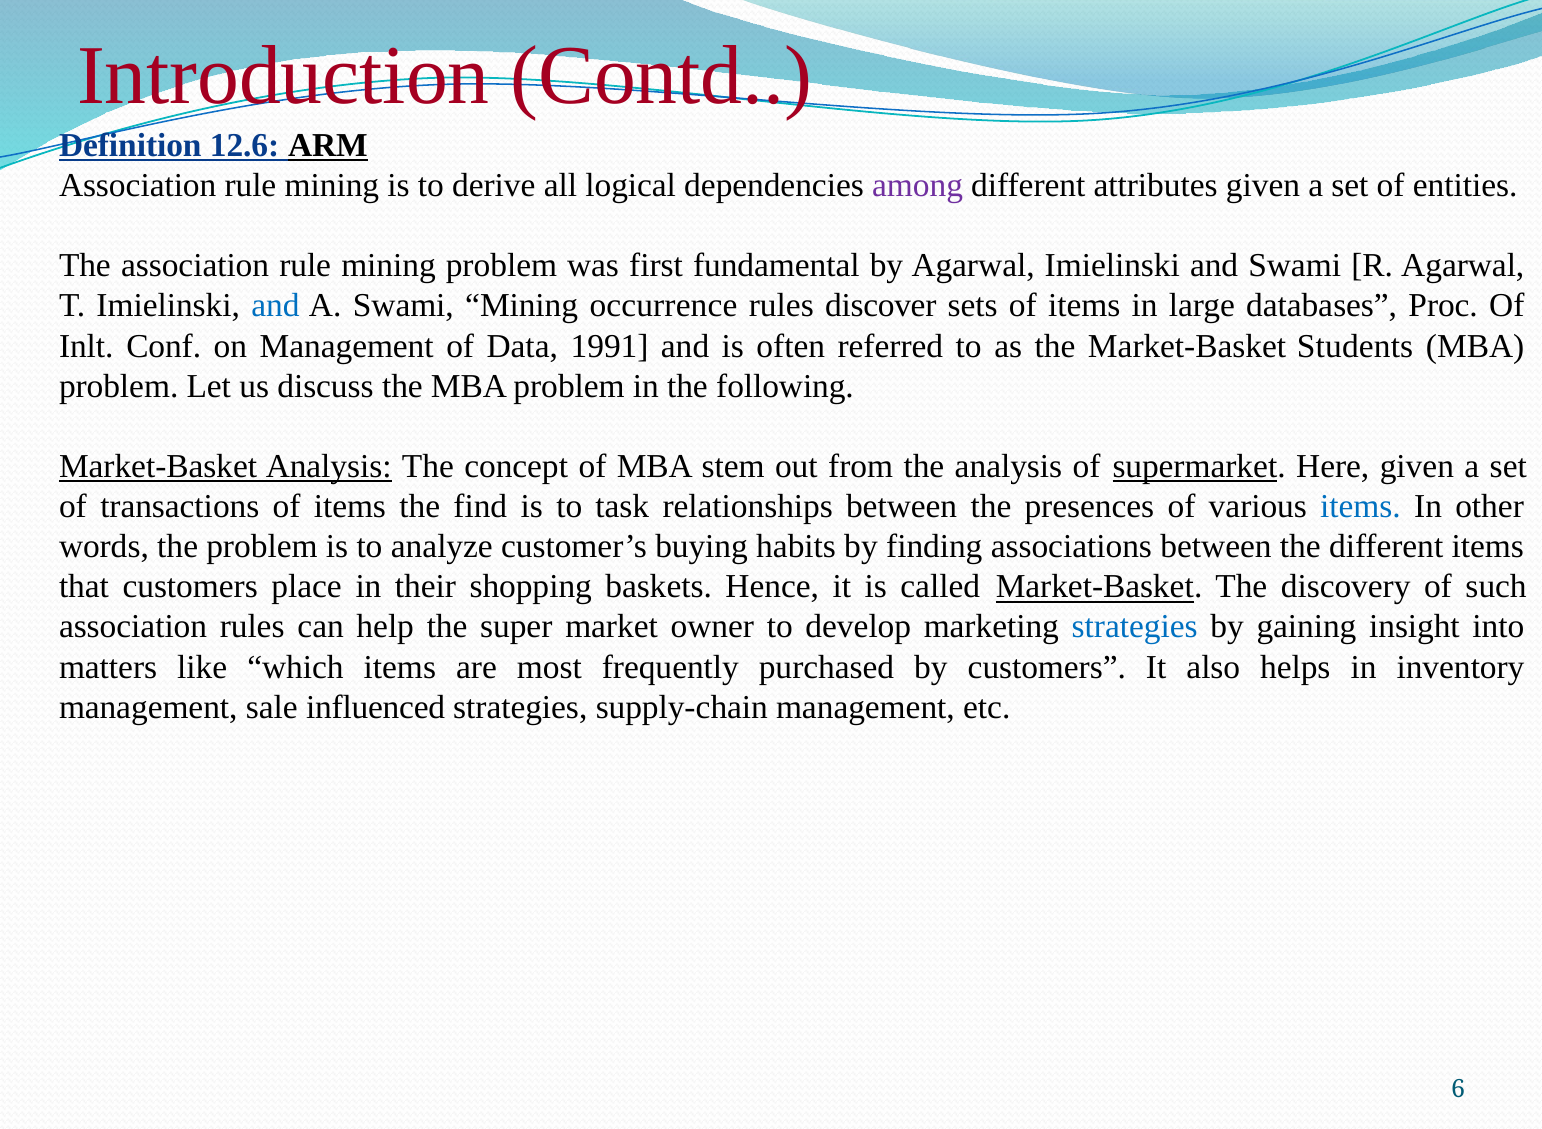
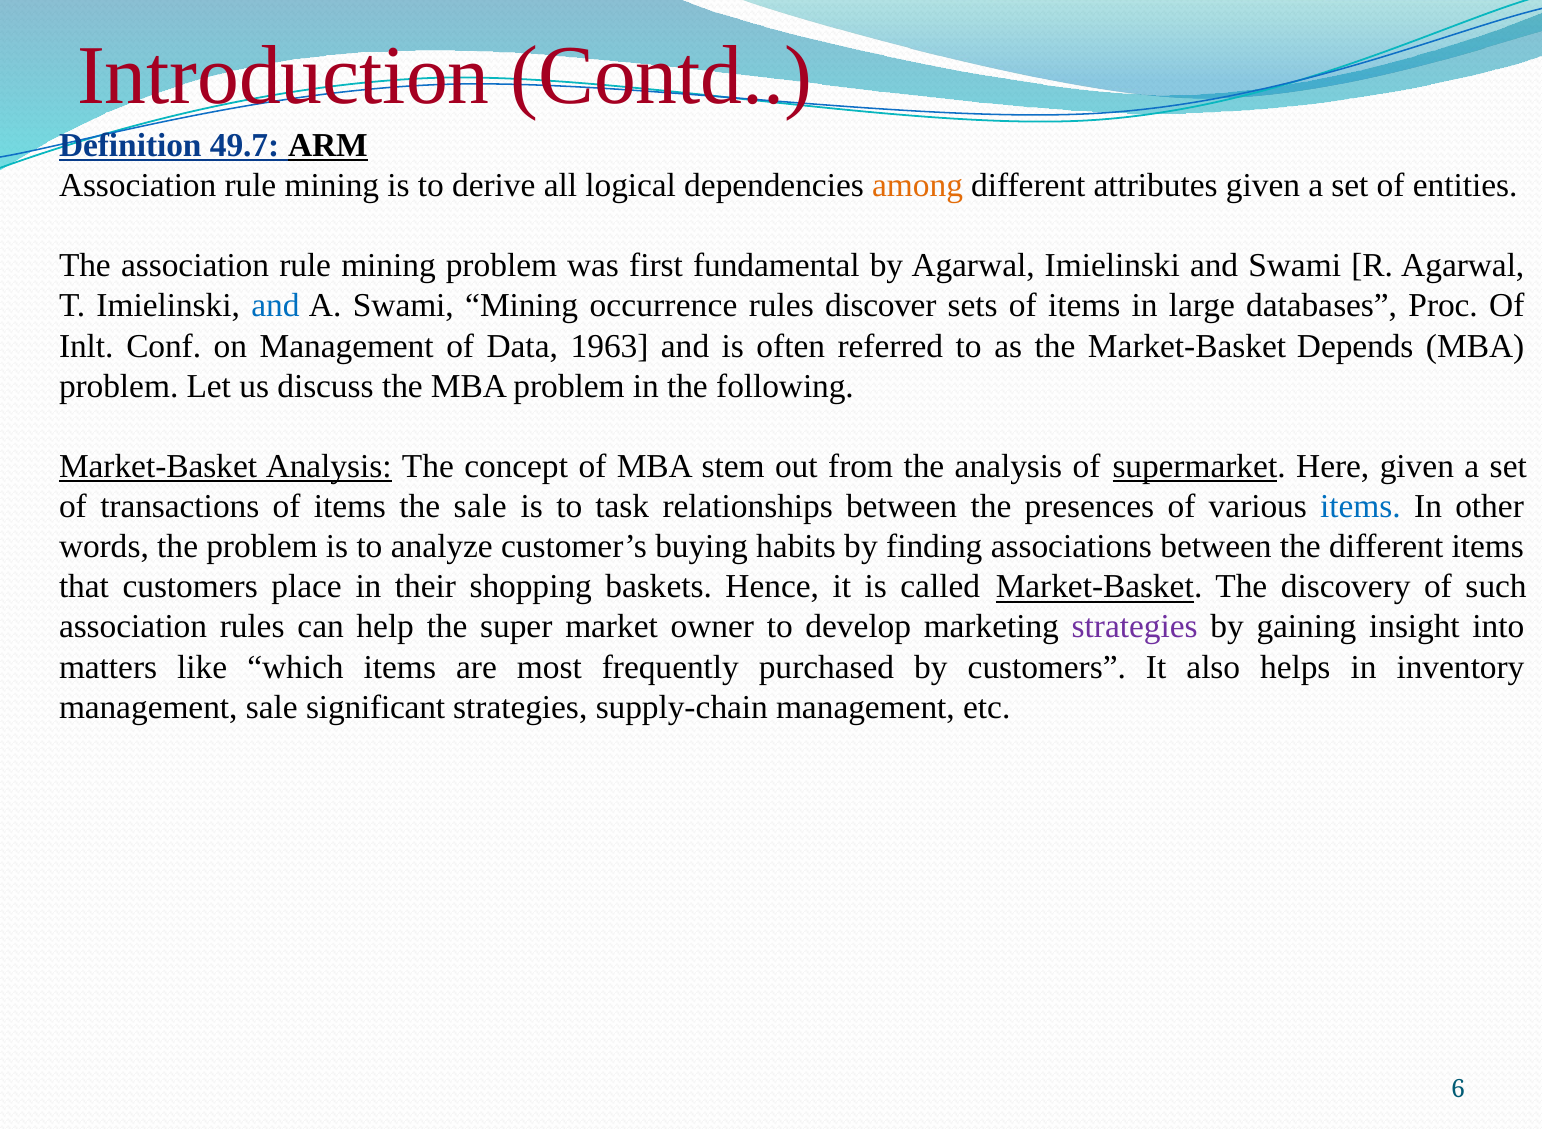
12.6: 12.6 -> 49.7 (245, 146)
among colour: purple -> orange (918, 186)
1991: 1991 -> 1963 (610, 346)
Students: Students -> Depends (1355, 346)
the find: find -> sale (480, 507)
strategies colour: blue -> purple (1135, 627)
influenced: influenced -> significant (376, 708)
